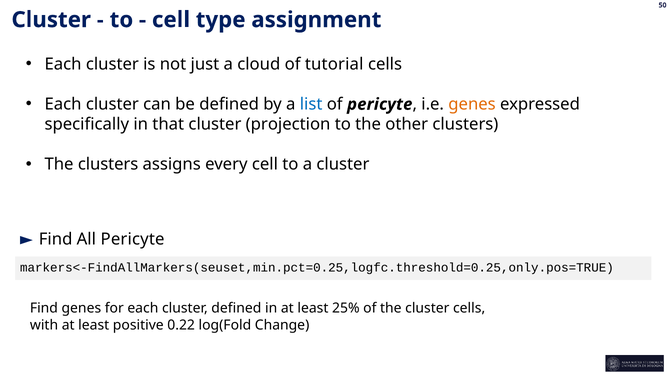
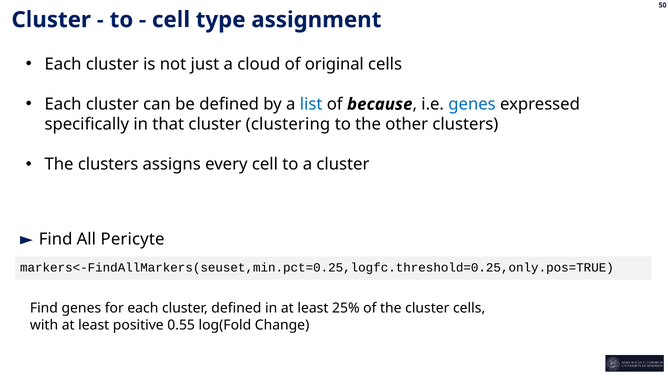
tutorial: tutorial -> original (334, 64)
of pericyte: pericyte -> because (380, 104)
genes colour: orange -> blue (472, 104)
projection: projection -> clustering (288, 124)
0.22: 0.22 -> 0.55 (181, 325)
